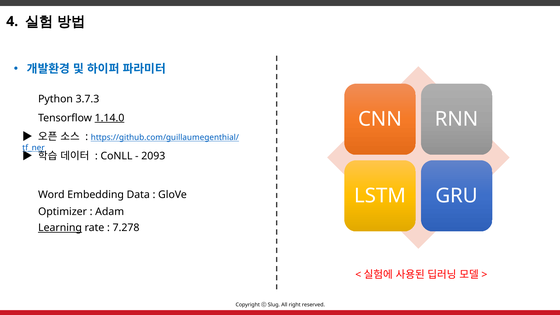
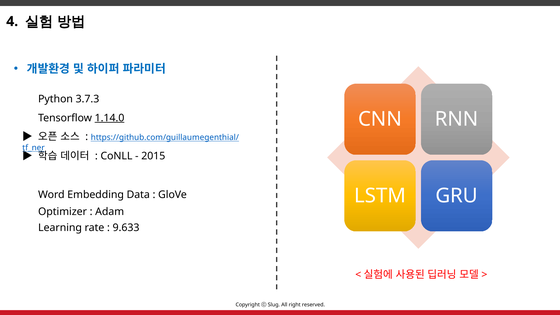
2093: 2093 -> 2015 (153, 156)
Learning underline: present -> none (60, 228)
7.278: 7.278 -> 9.633 (126, 228)
